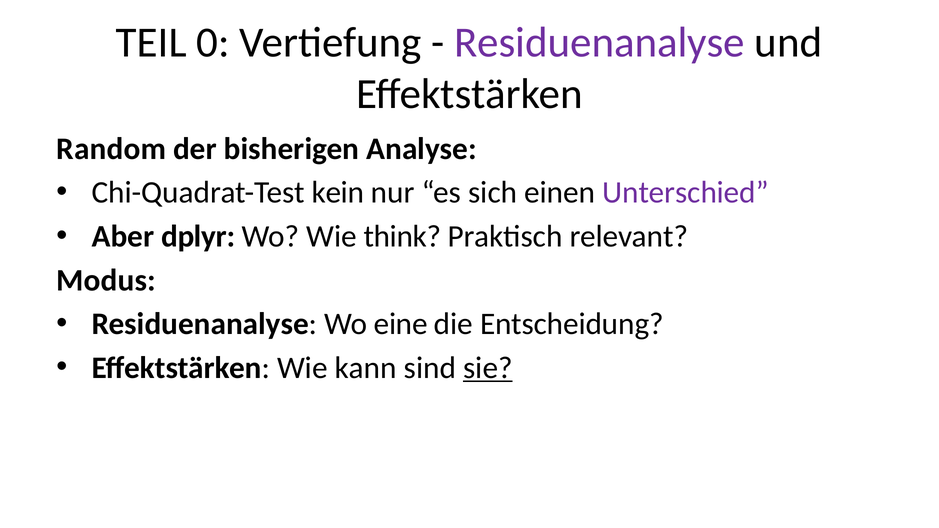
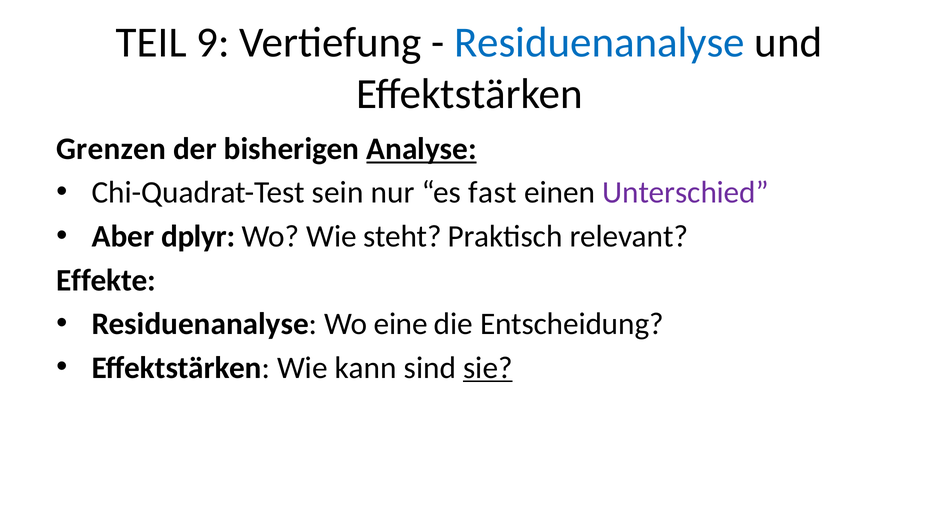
0: 0 -> 9 (213, 42)
Residuenanalyse colour: purple -> blue (600, 42)
Random: Random -> Grenzen (111, 149)
Analyse underline: none -> present (422, 149)
kein: kein -> sein (338, 193)
sich: sich -> fast (493, 193)
think: think -> steht (402, 237)
Modus: Modus -> Effekte (106, 280)
